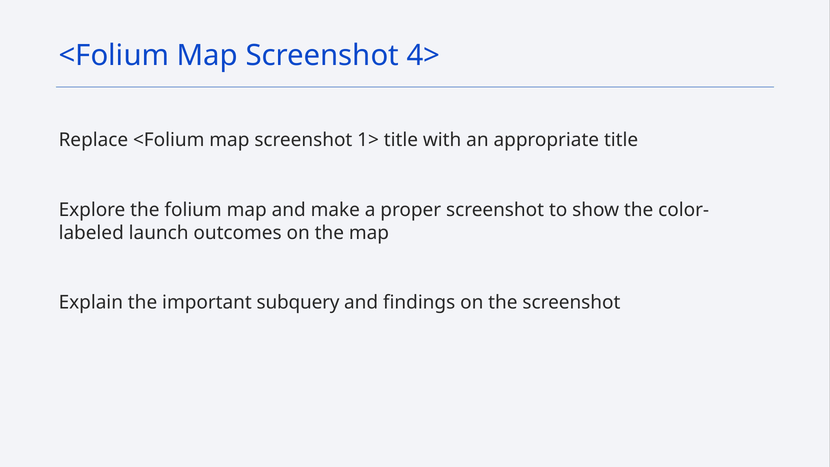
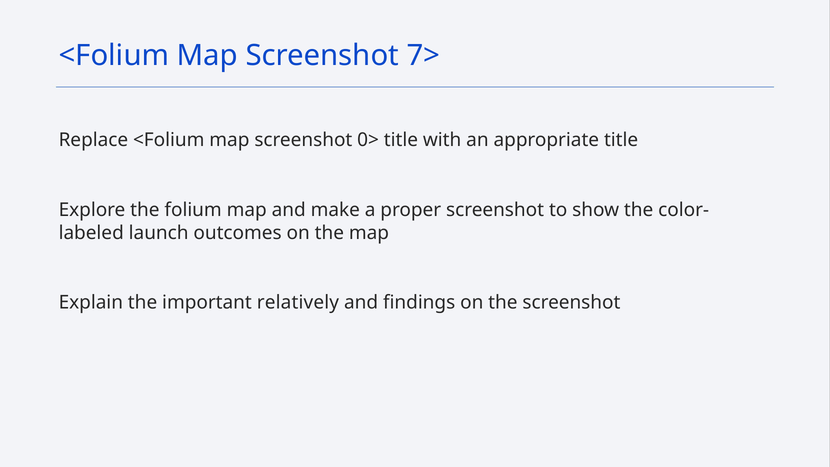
4>: 4> -> 7> (423, 55)
1>: 1> -> 0> (368, 140)
subquery: subquery -> relatively (298, 302)
